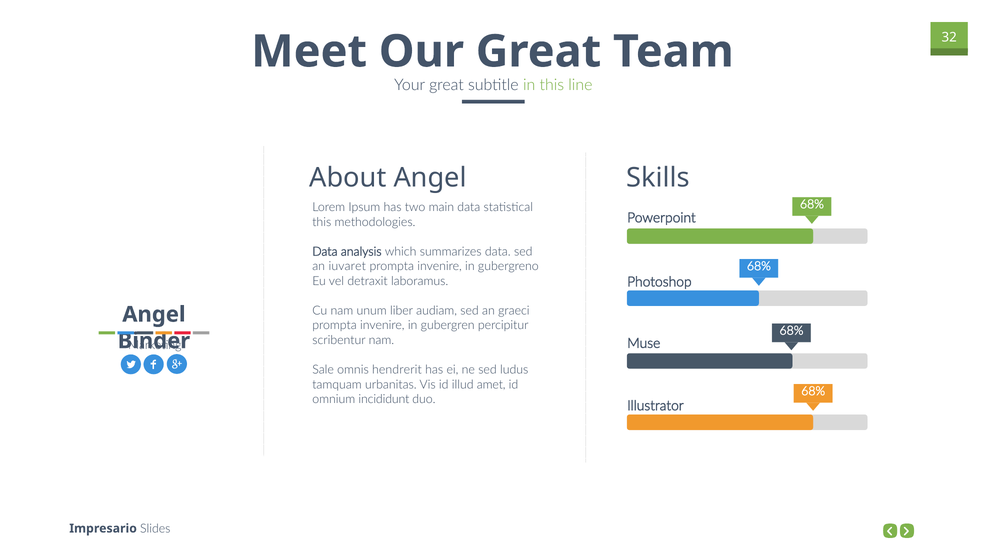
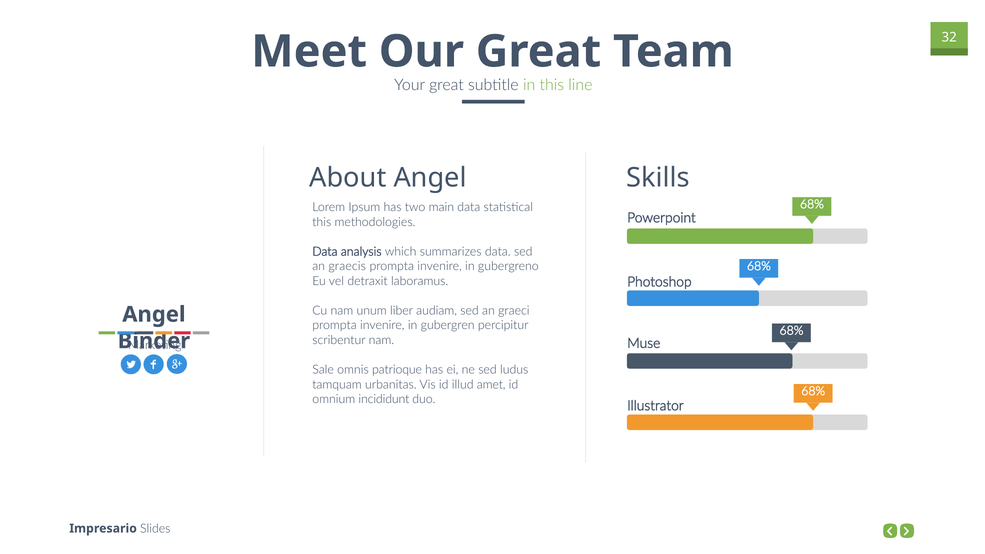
iuvaret: iuvaret -> graecis (347, 266)
hendrerit: hendrerit -> patrioque (397, 370)
